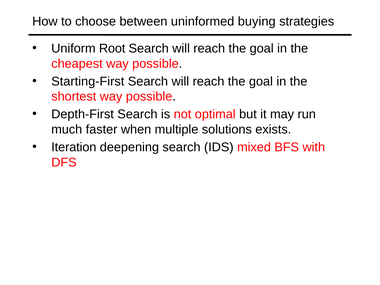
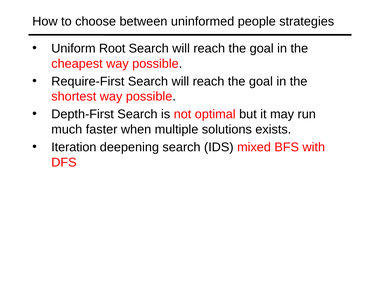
buying: buying -> people (257, 21)
Starting-First: Starting-First -> Require-First (88, 81)
